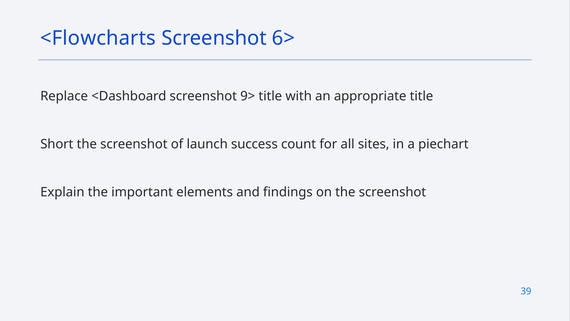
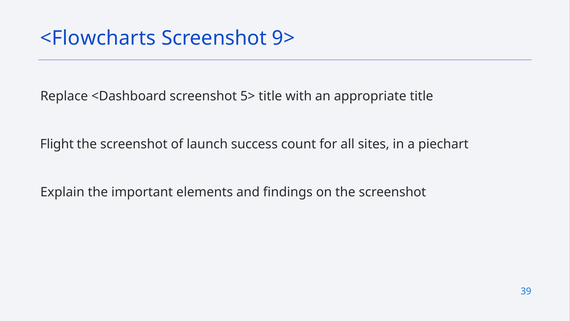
6>: 6> -> 9> (284, 38)
9>: 9> -> 5> (248, 96)
Short: Short -> Flight (57, 144)
